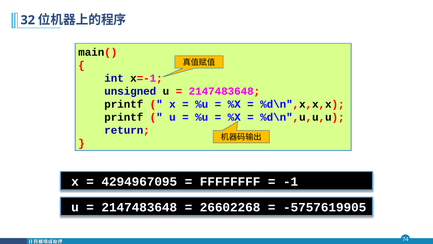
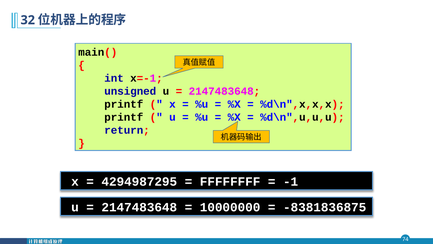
4294967095: 4294967095 -> 4294987295 (139, 181)
26602268: 26602268 -> 10000000 (230, 207)
-5757619905: -5757619905 -> -8381836875 (325, 207)
